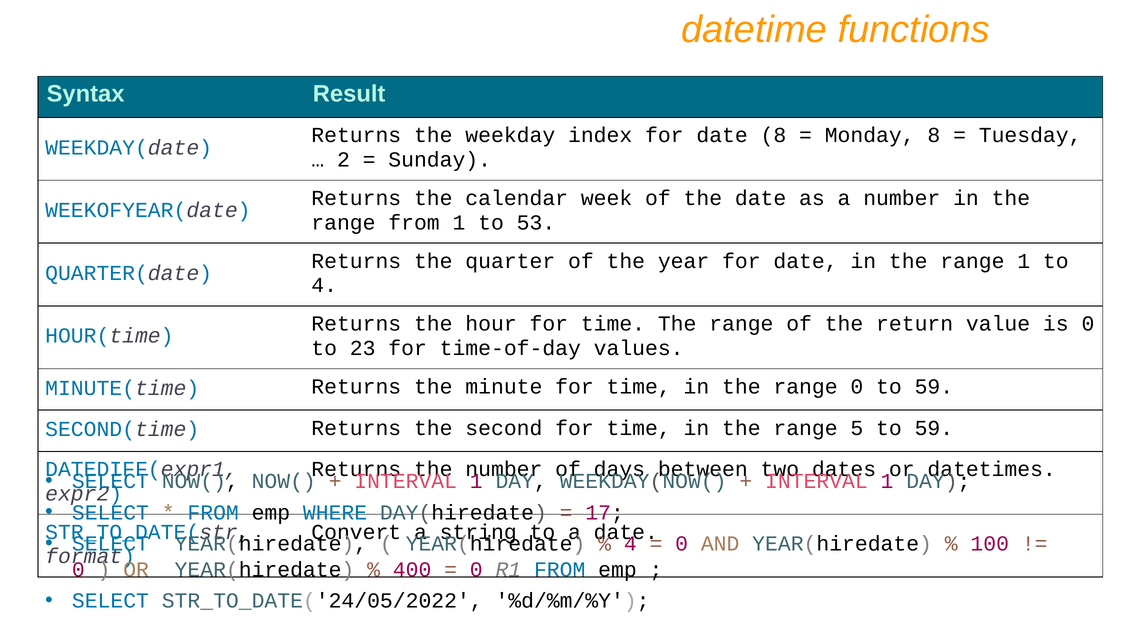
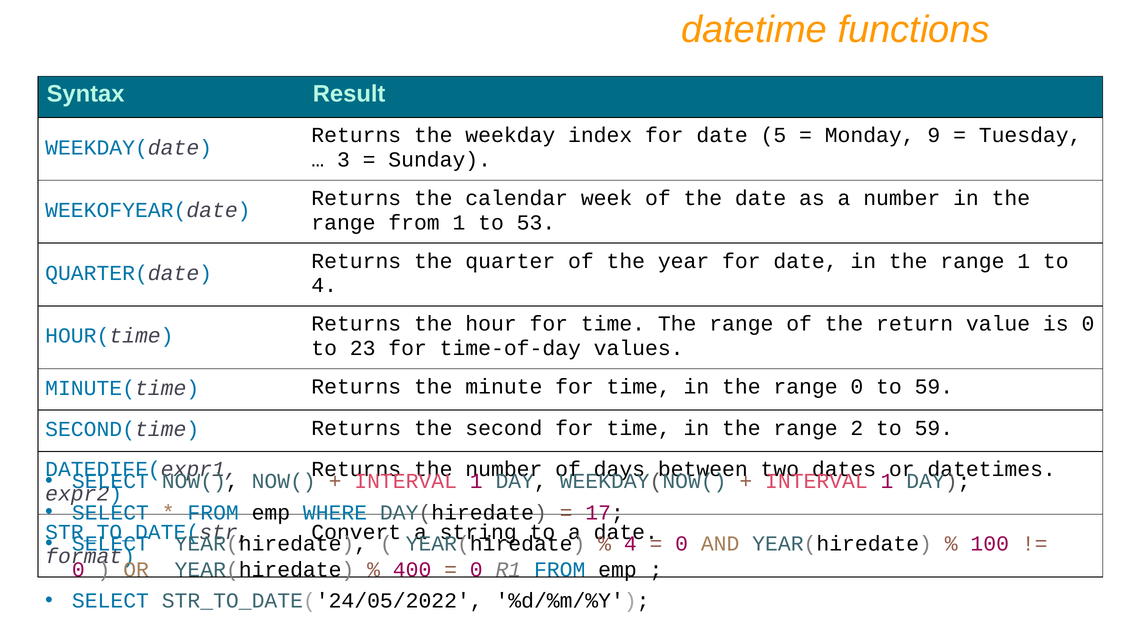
date 8: 8 -> 5 (773, 135)
Monday 8: 8 -> 9 (934, 135)
2: 2 -> 3 (343, 160)
5: 5 -> 2 (857, 428)
